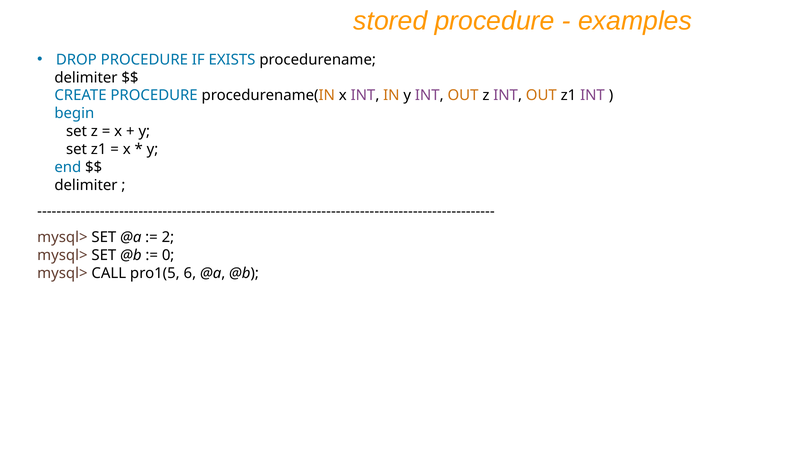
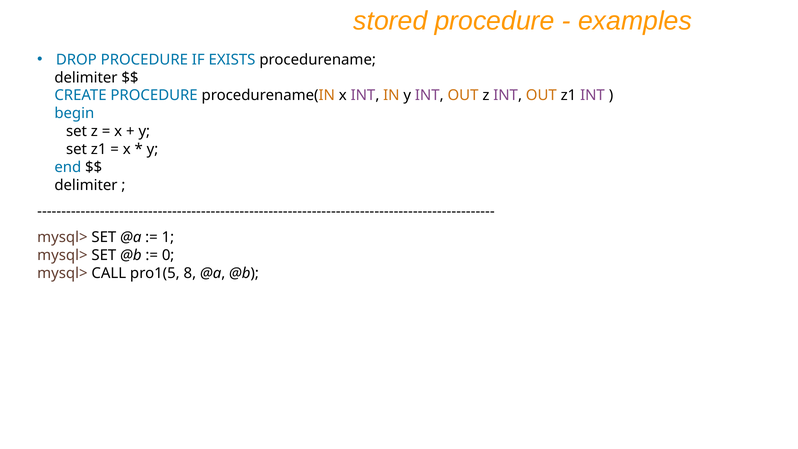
2: 2 -> 1 (168, 237)
6: 6 -> 8 (190, 273)
